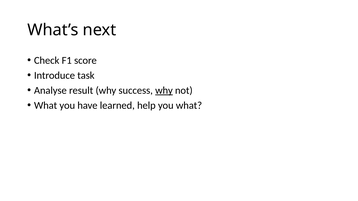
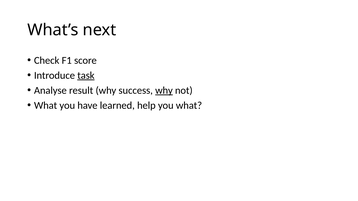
task underline: none -> present (86, 76)
